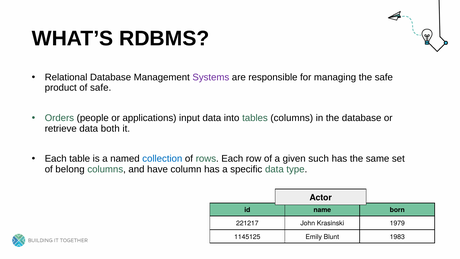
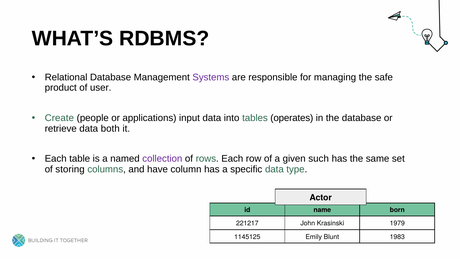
of safe: safe -> user (101, 88)
Orders: Orders -> Create (59, 118)
tables columns: columns -> operates (292, 118)
collection colour: blue -> purple (162, 159)
belong: belong -> storing (70, 169)
